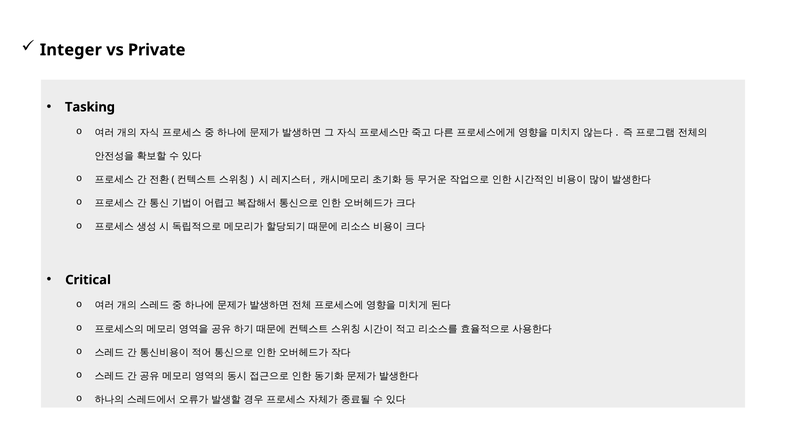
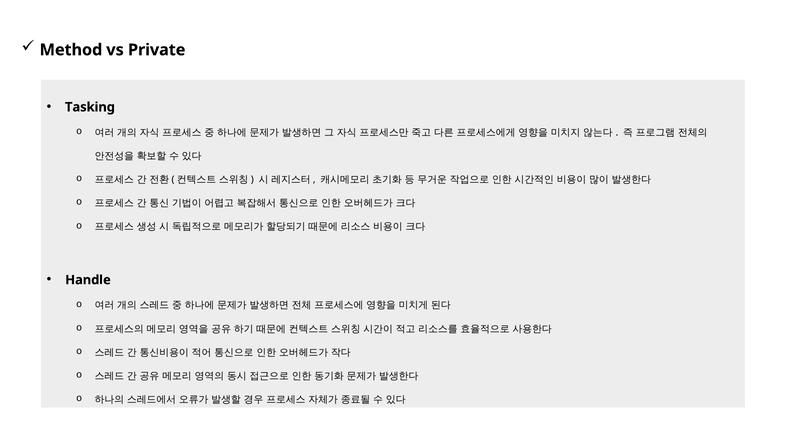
Integer: Integer -> Method (71, 50)
Critical: Critical -> Handle (88, 280)
